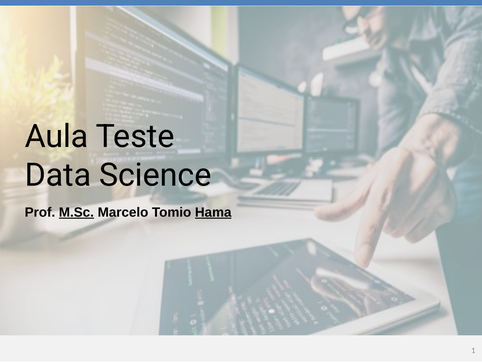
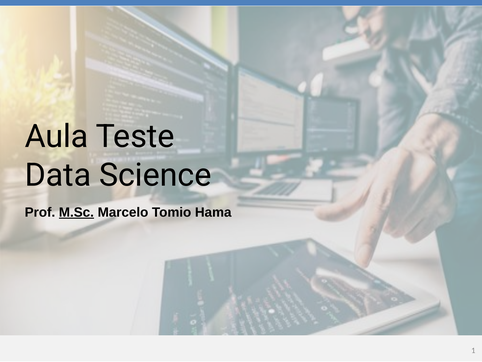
Hama underline: present -> none (213, 212)
